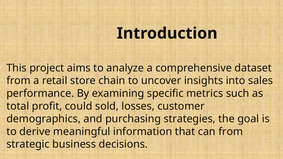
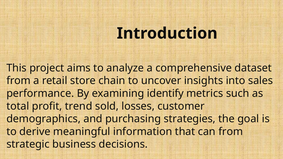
specific: specific -> identify (165, 94)
could: could -> trend (79, 106)
